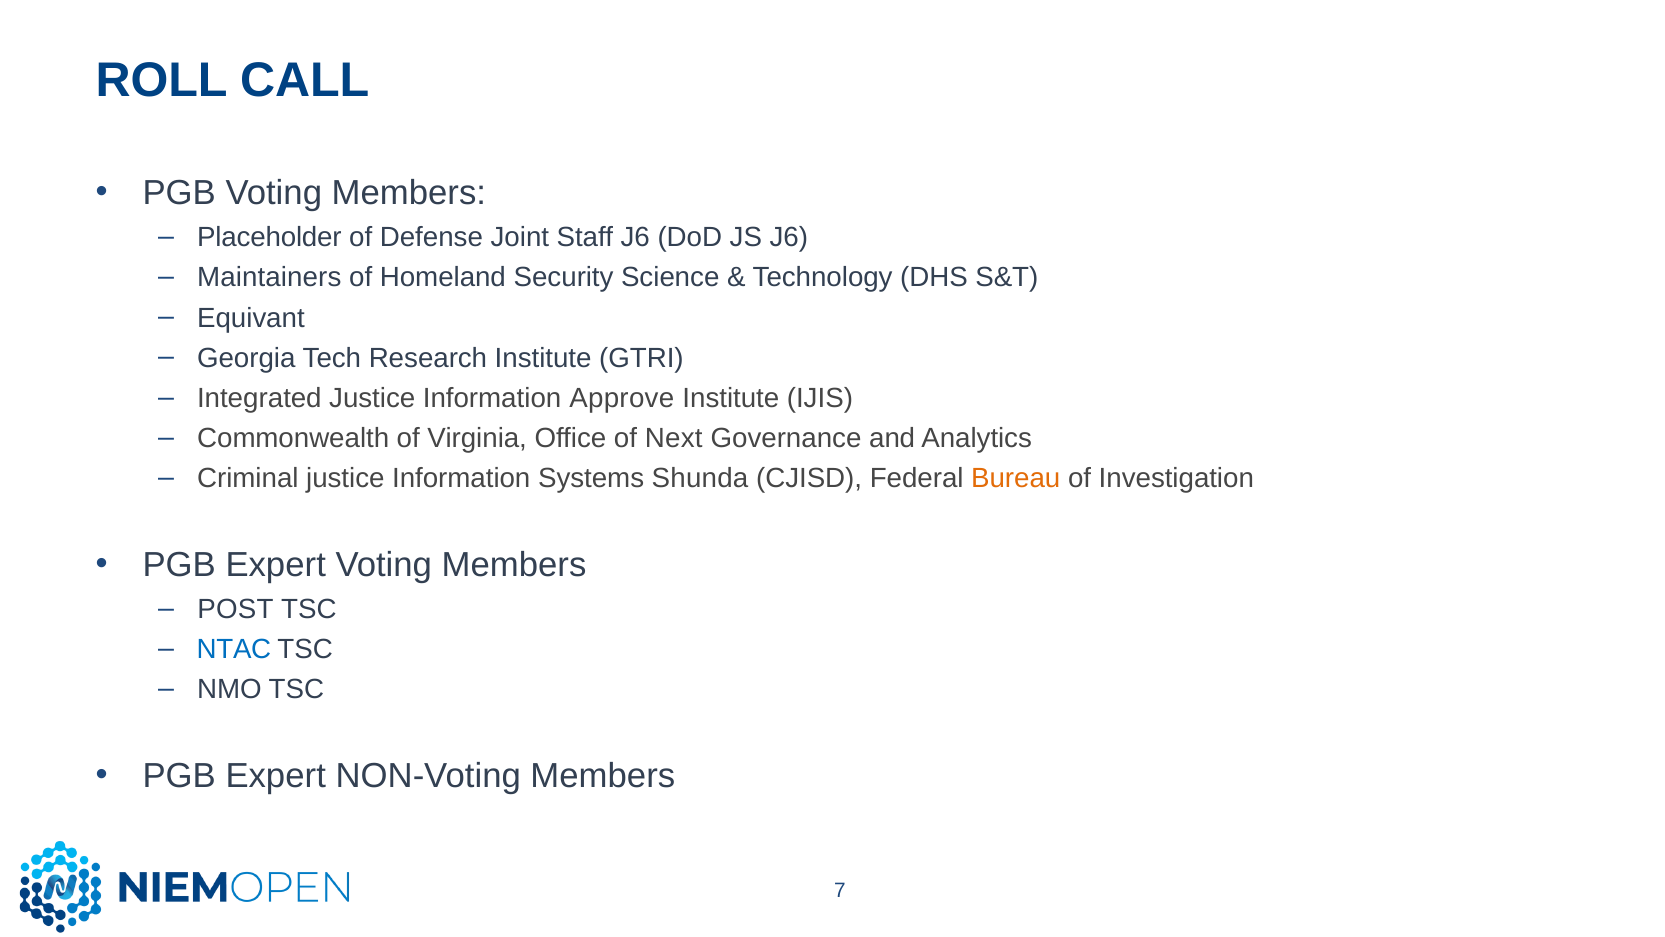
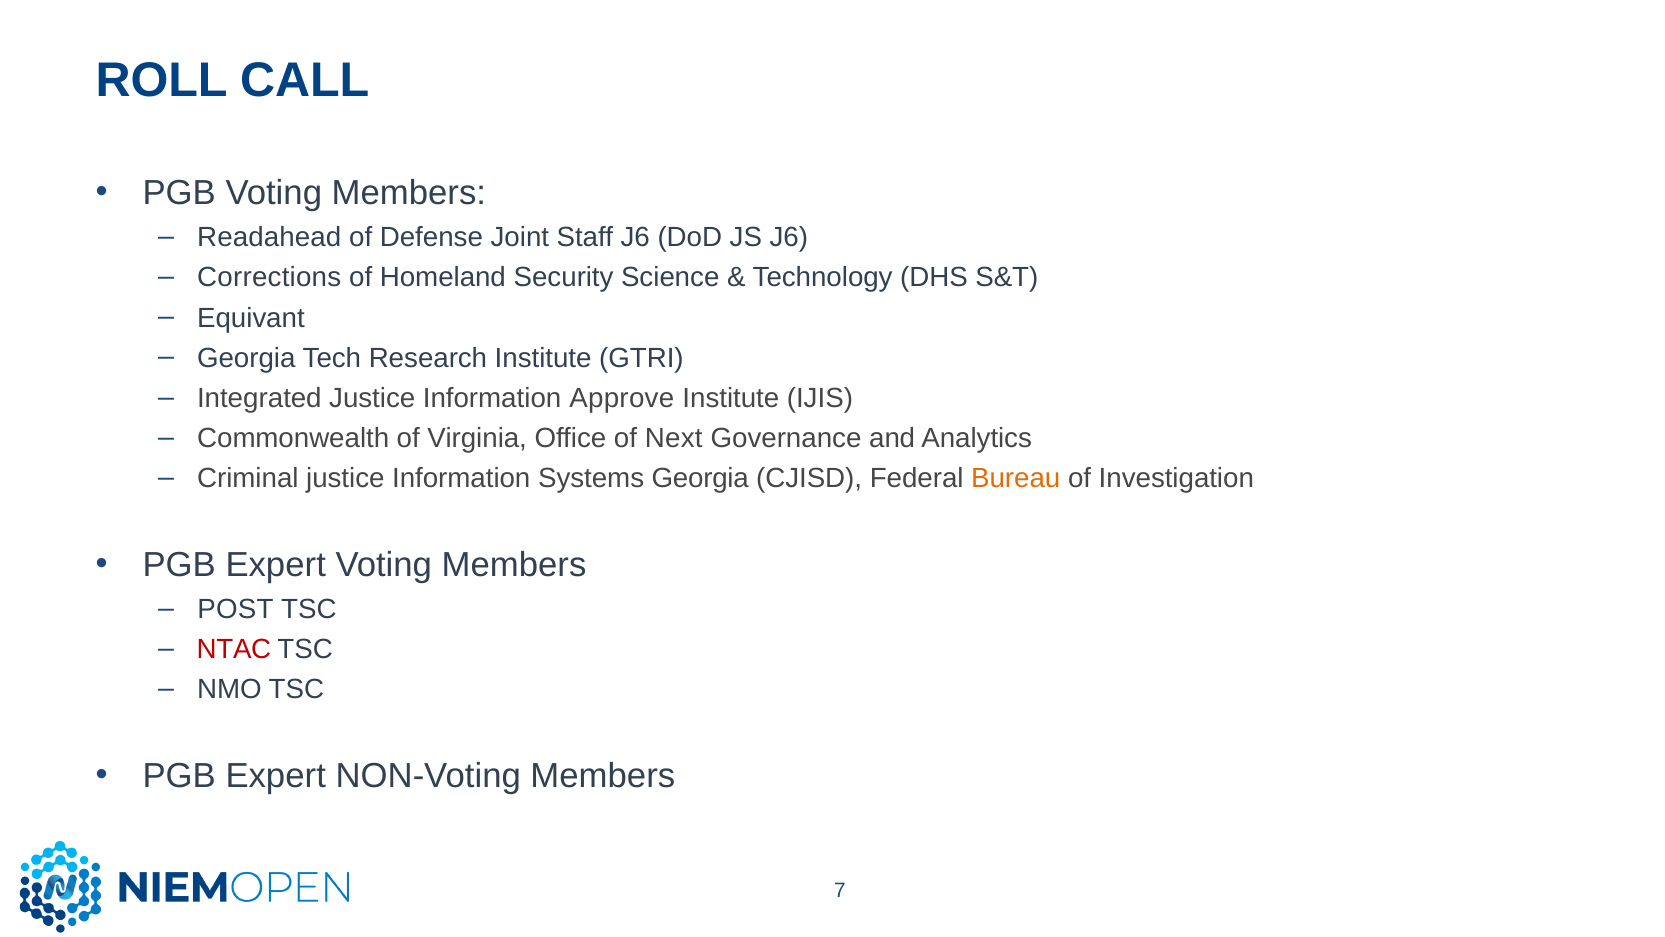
Placeholder: Placeholder -> Readahead (269, 237)
Maintainers: Maintainers -> Corrections (269, 278)
Systems Shunda: Shunda -> Georgia (700, 479)
NTAC colour: blue -> red (234, 649)
